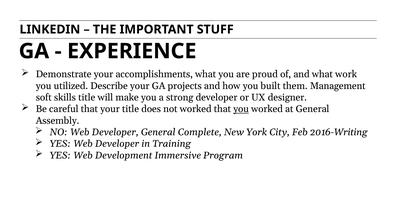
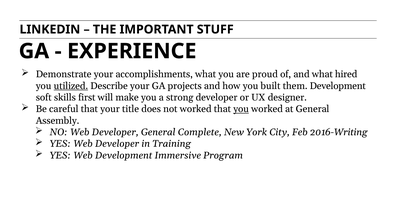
work: work -> hired (346, 74)
utilized underline: none -> present (71, 86)
them Management: Management -> Development (338, 86)
skills title: title -> first (87, 98)
